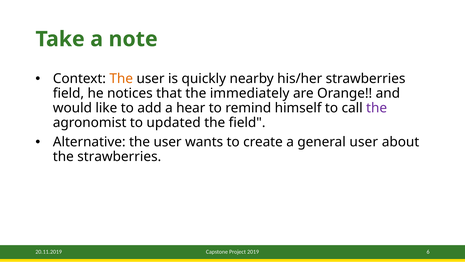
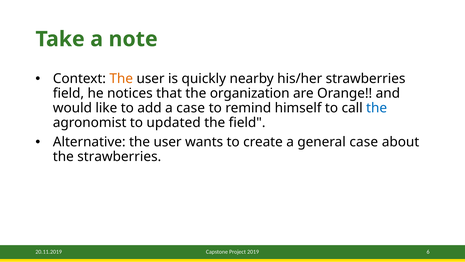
immediately: immediately -> organization (250, 93)
a hear: hear -> case (191, 108)
the colour: purple -> blue (377, 108)
general user: user -> case (364, 142)
